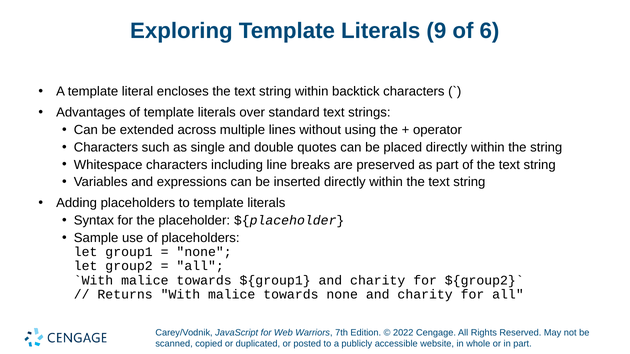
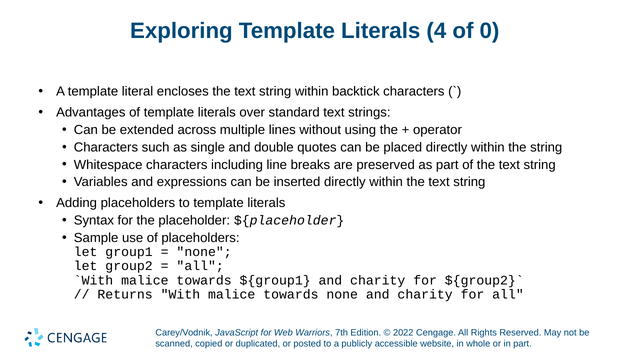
9: 9 -> 4 (436, 31)
6: 6 -> 0 (490, 31)
